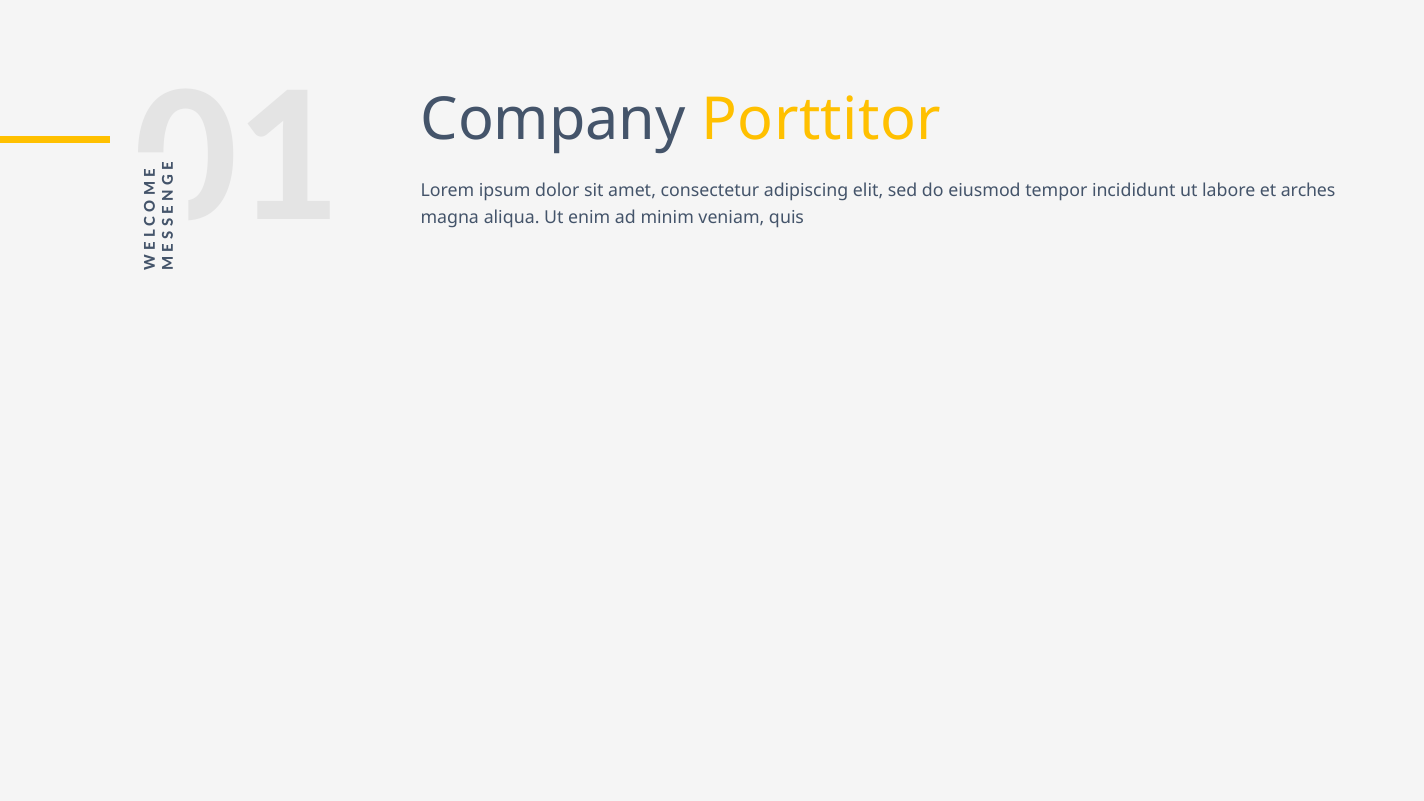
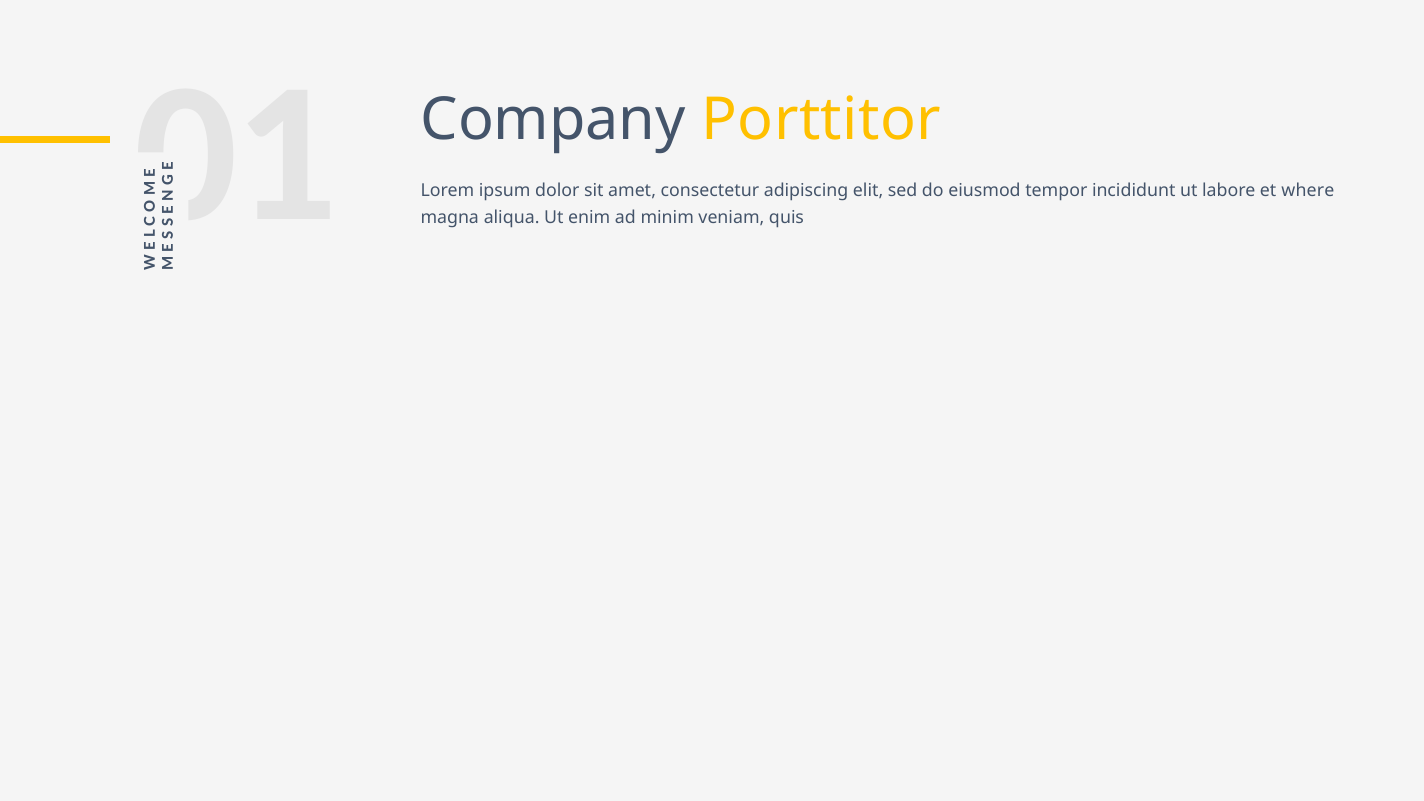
arches: arches -> where (1308, 191)
